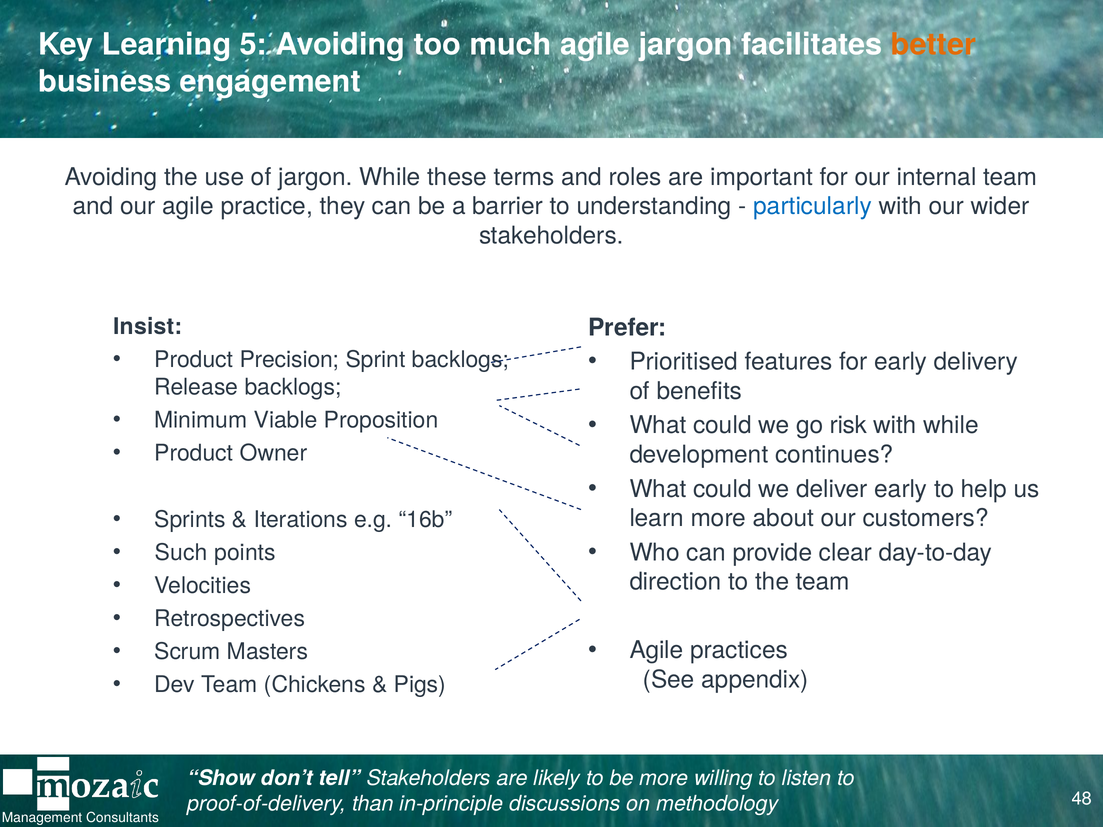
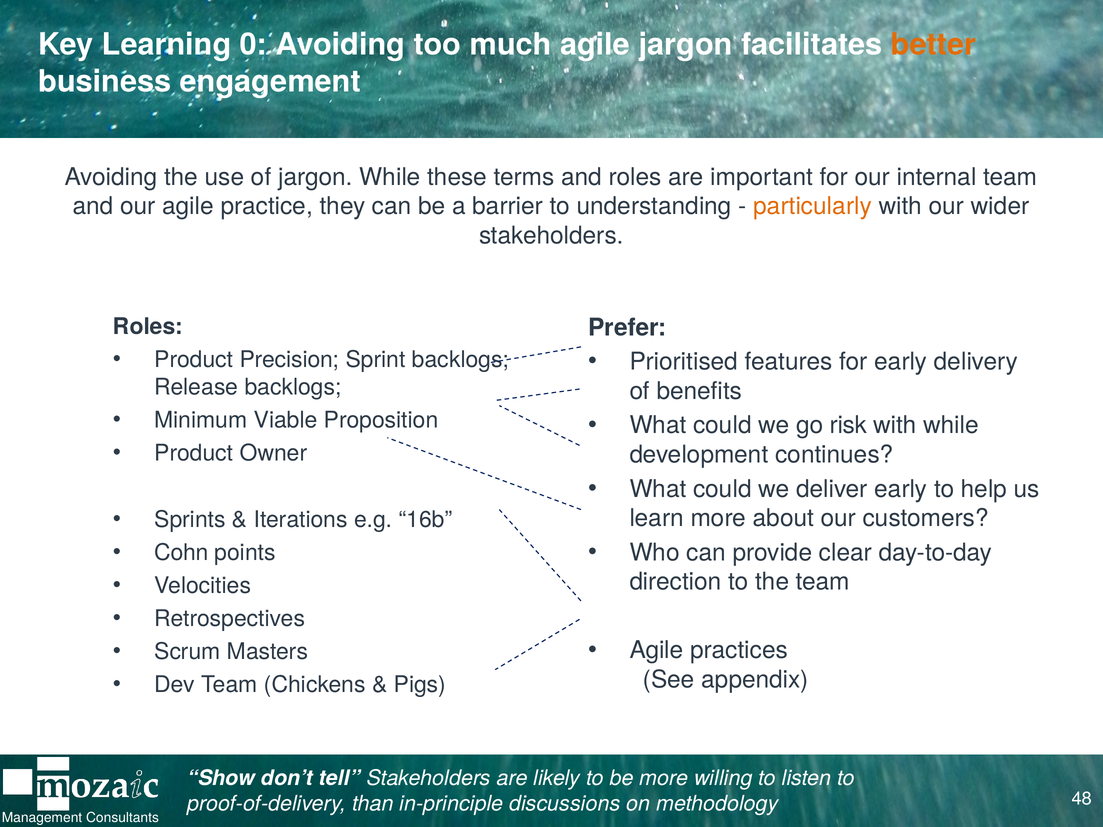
5: 5 -> 0 (253, 45)
particularly colour: blue -> orange (813, 206)
Insist: Insist -> Roles (148, 327)
Such: Such -> Cohn (181, 553)
